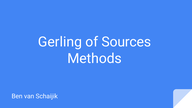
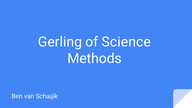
Sources: Sources -> Science (126, 42)
